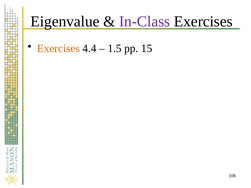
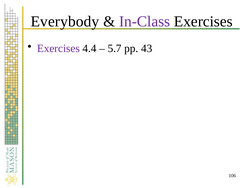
Eigenvalue: Eigenvalue -> Everybody (65, 22)
Exercises colour: orange -> purple (58, 48)
1.5: 1.5 -> 5.7 (115, 48)
15: 15 -> 43 (147, 48)
